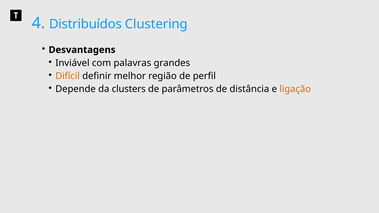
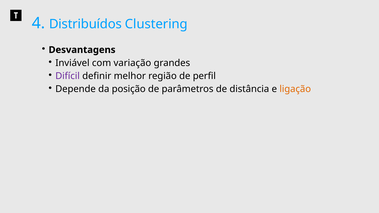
palavras: palavras -> variação (132, 63)
Difícil colour: orange -> purple (68, 76)
clusters: clusters -> posição (129, 89)
